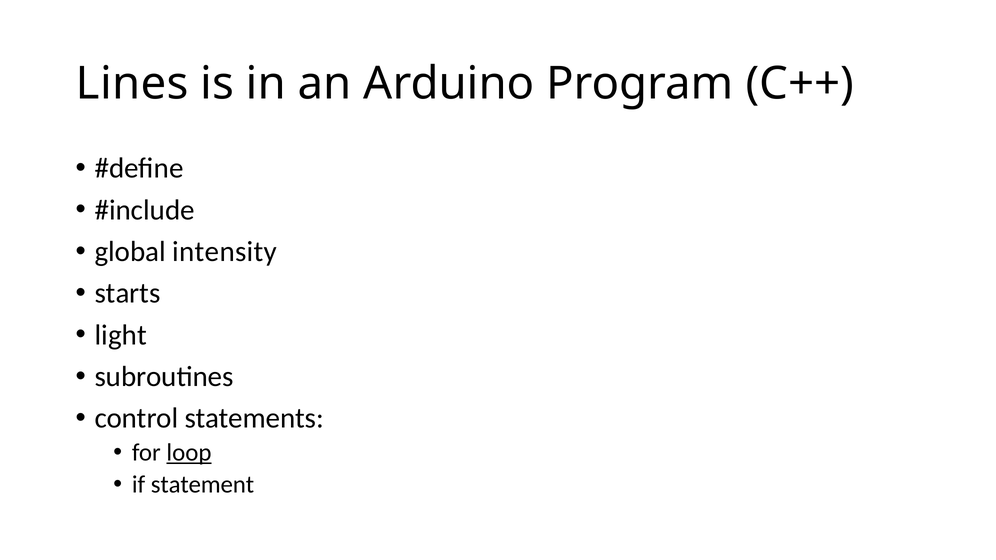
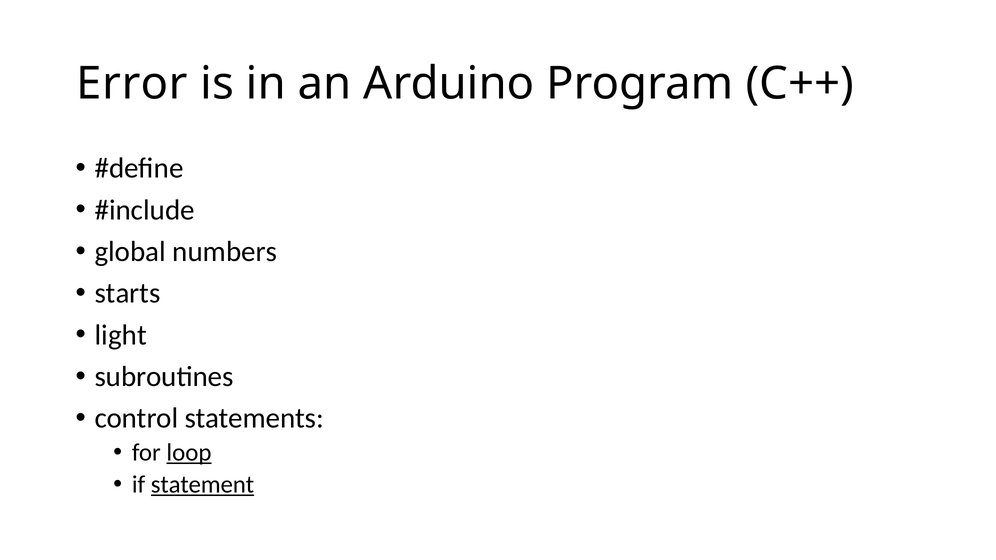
Lines: Lines -> Error (132, 84)
intensity: intensity -> numbers (225, 252)
statement underline: none -> present (202, 485)
